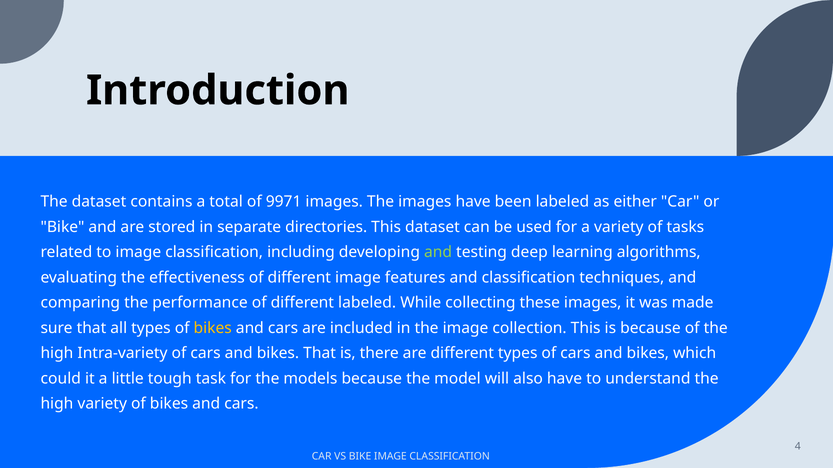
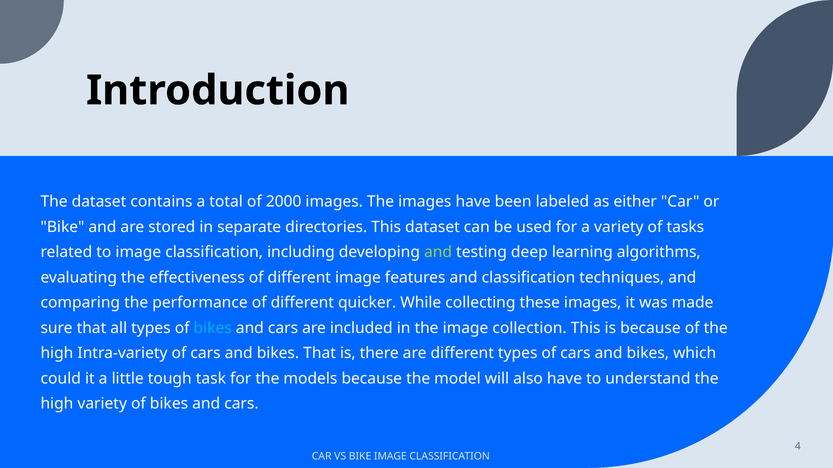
9971: 9971 -> 2000 (284, 202)
different labeled: labeled -> quicker (367, 303)
bikes colour: yellow -> light blue (213, 328)
